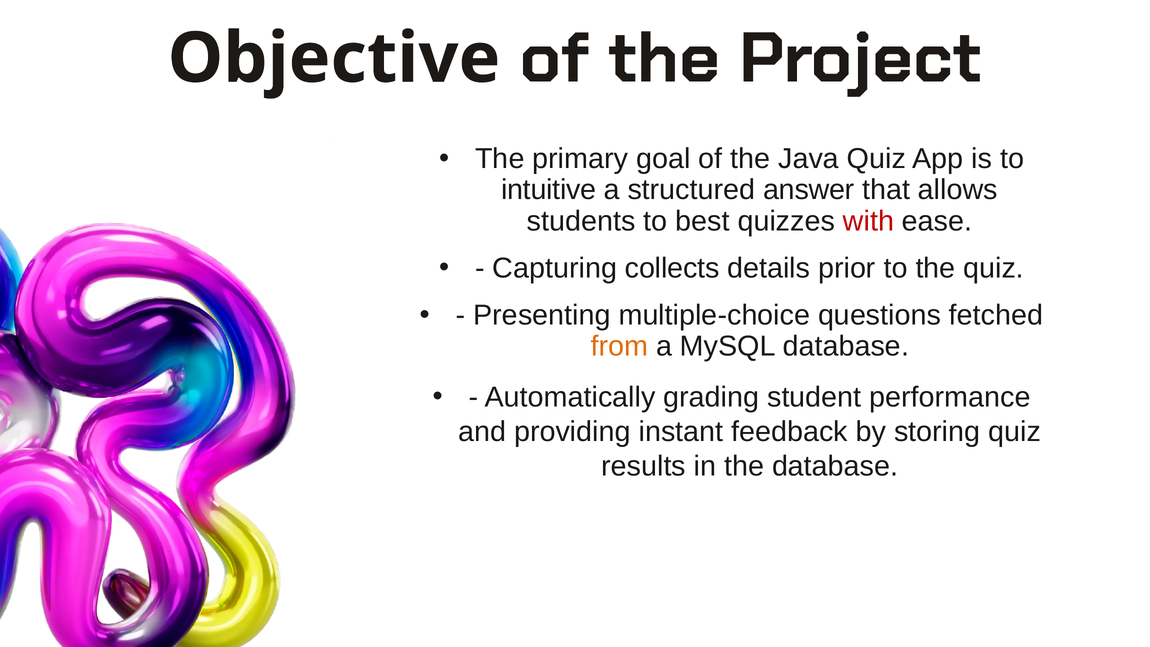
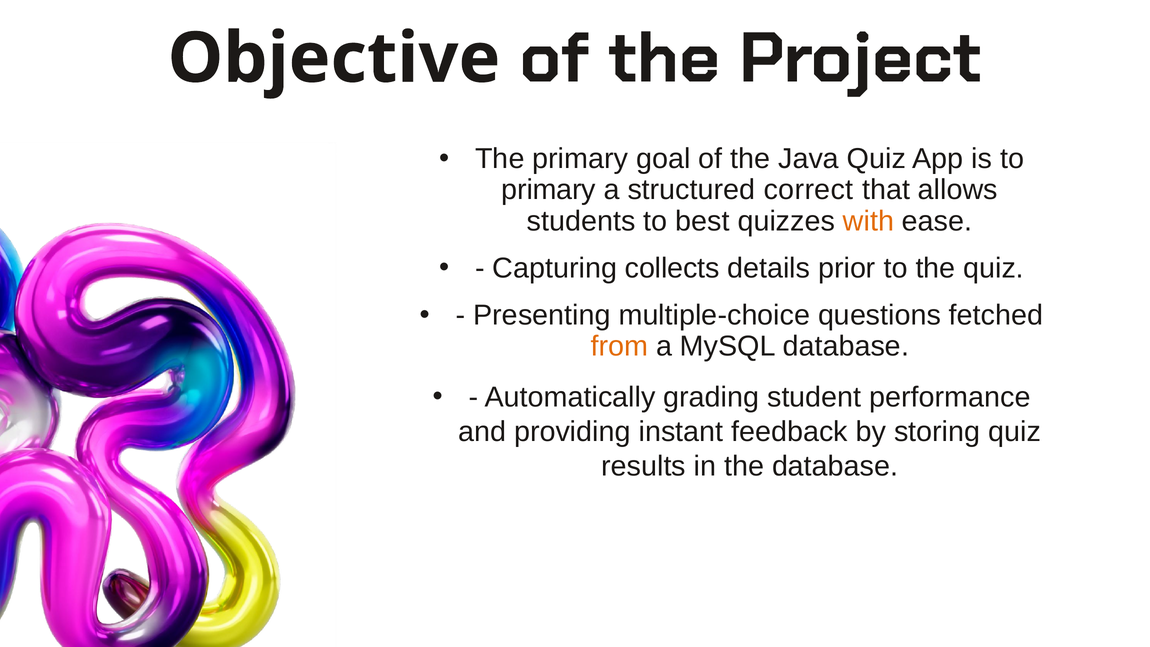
intuitive: intuitive -> primary (549, 190)
answer: answer -> correct (809, 190)
with colour: red -> orange (868, 221)
